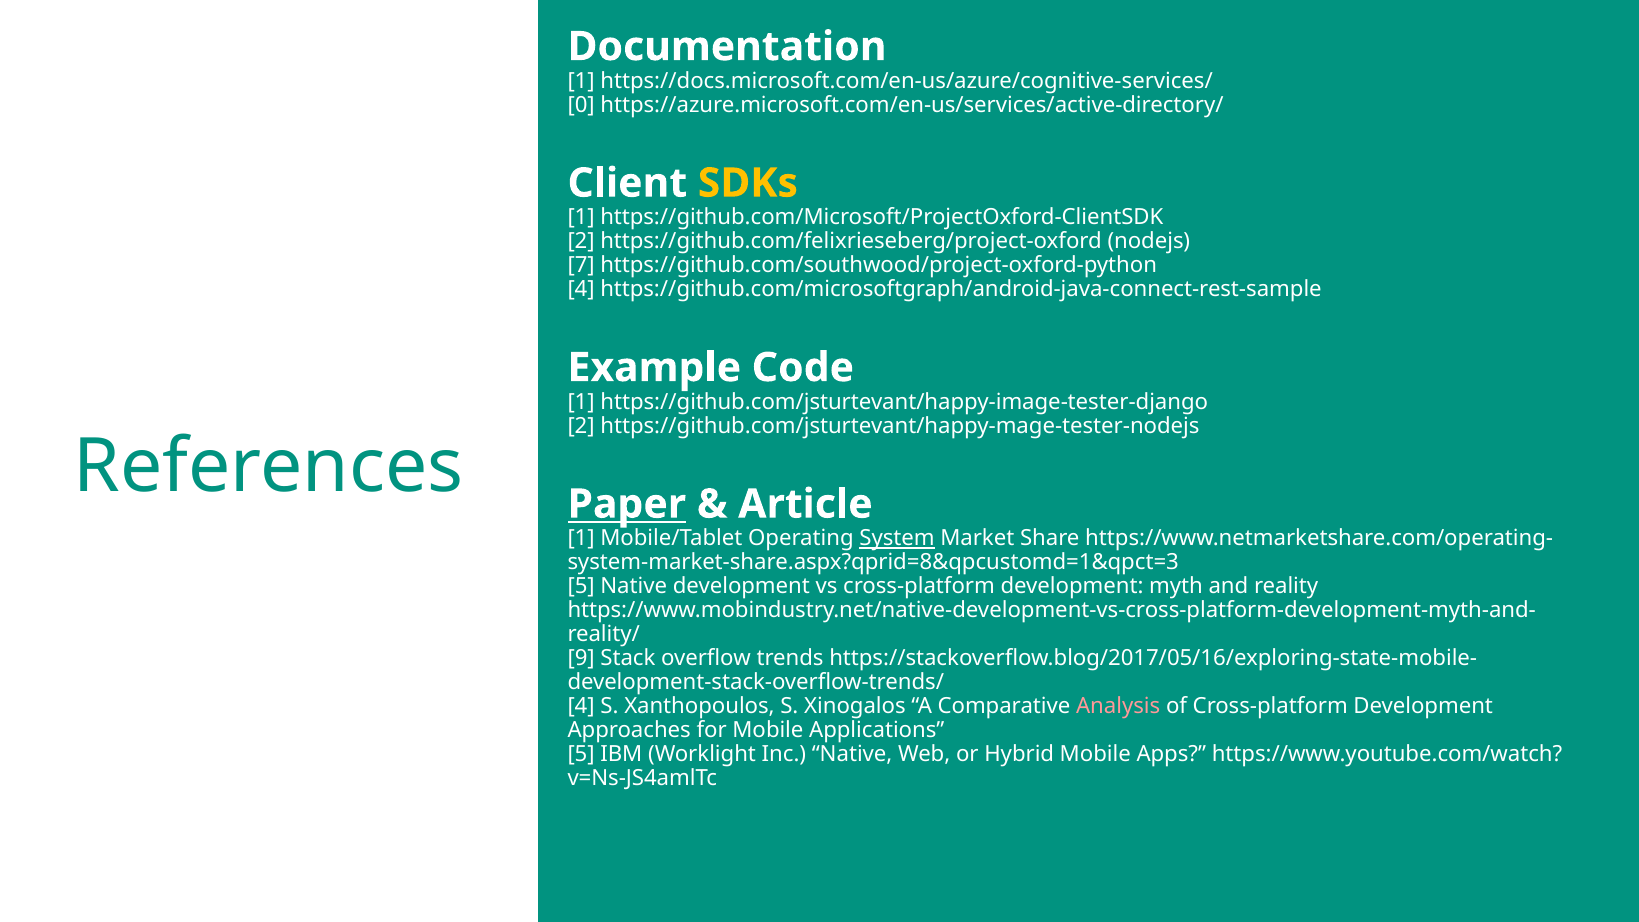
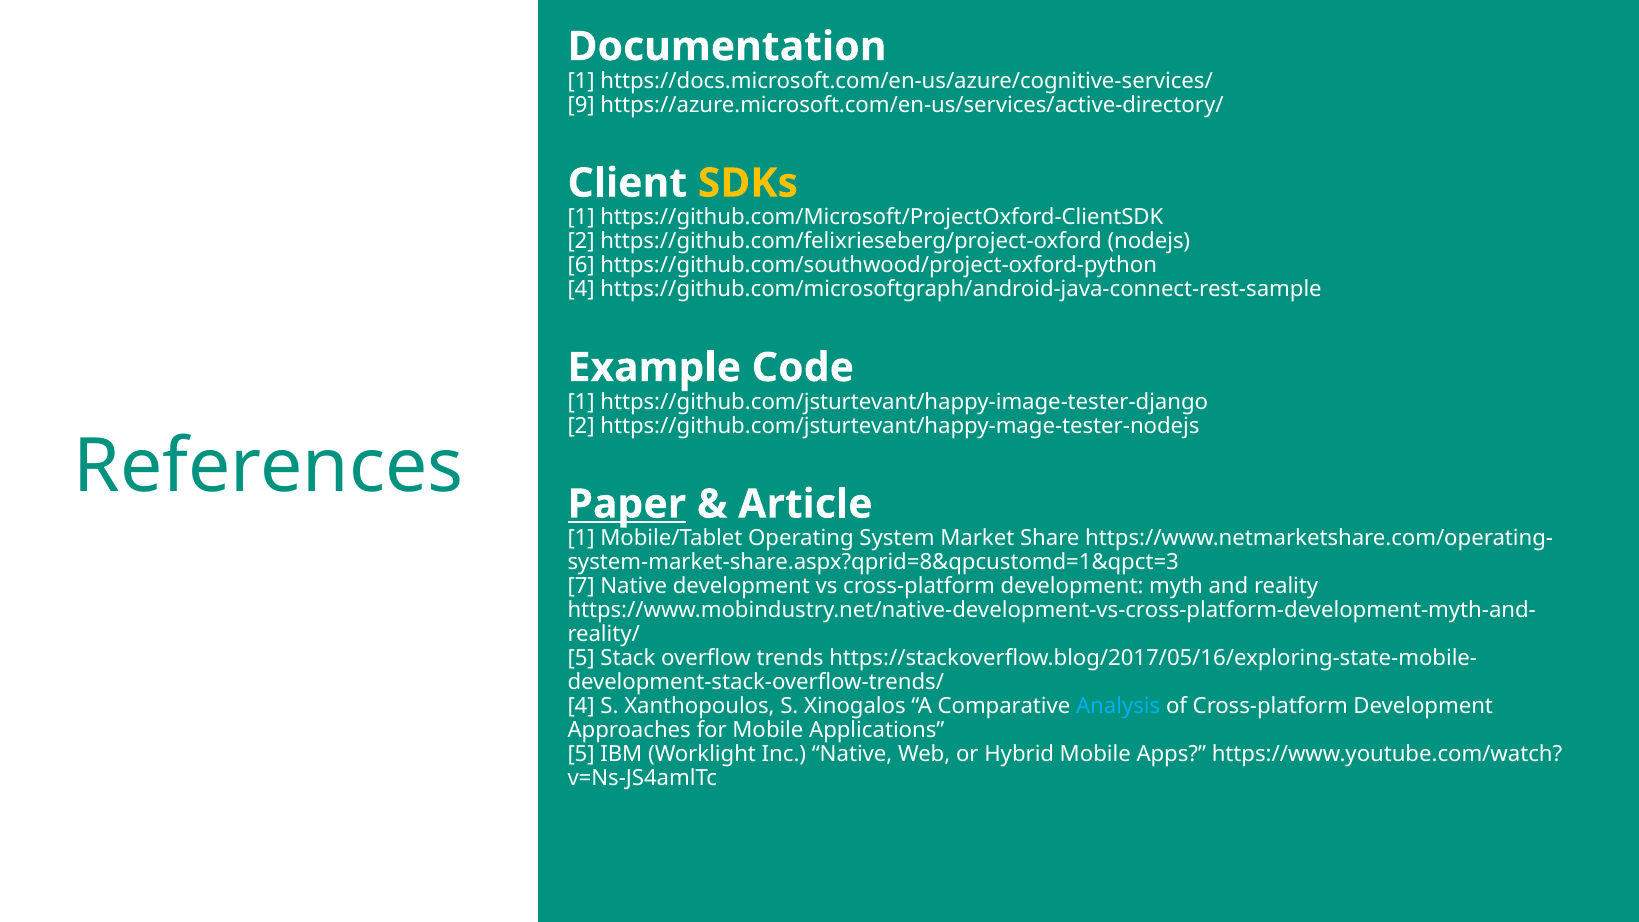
0: 0 -> 9 (581, 105)
7: 7 -> 6 (581, 265)
System underline: present -> none (897, 538)
5: 5 -> 7 (581, 586)
9: 9 -> 5 (581, 658)
Analysis colour: pink -> light blue (1118, 706)
